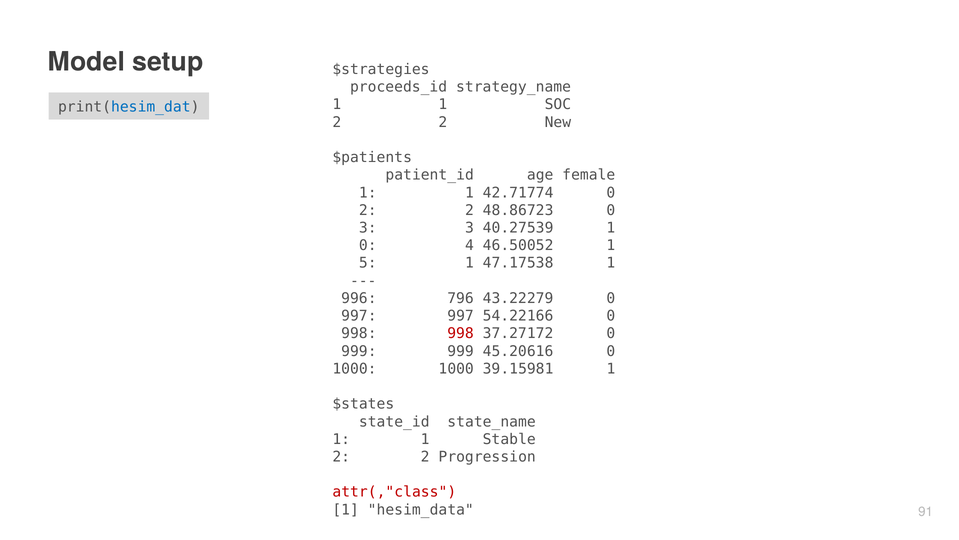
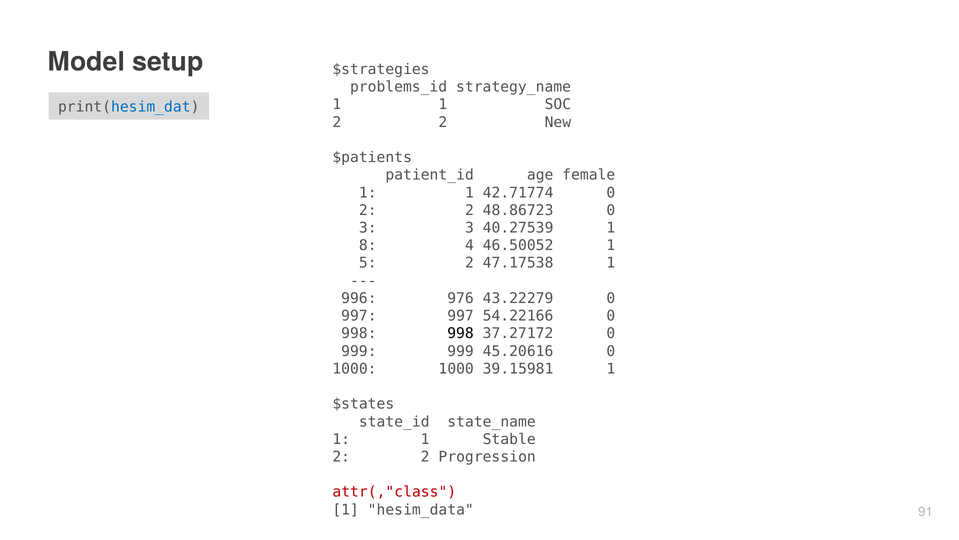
proceeds_id: proceeds_id -> problems_id (399, 87)
0: 0 -> 8 (368, 245)
5 1: 1 -> 2 (469, 263)
796: 796 -> 976 (461, 298)
998 colour: red -> black (461, 333)
